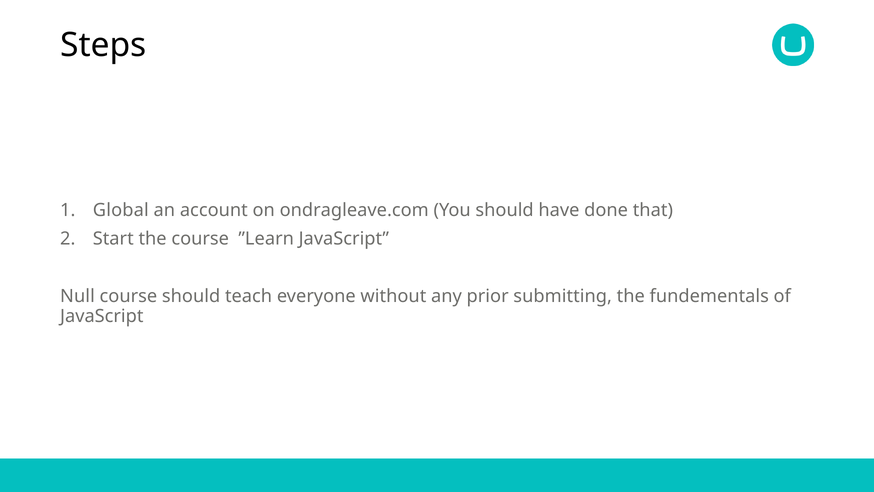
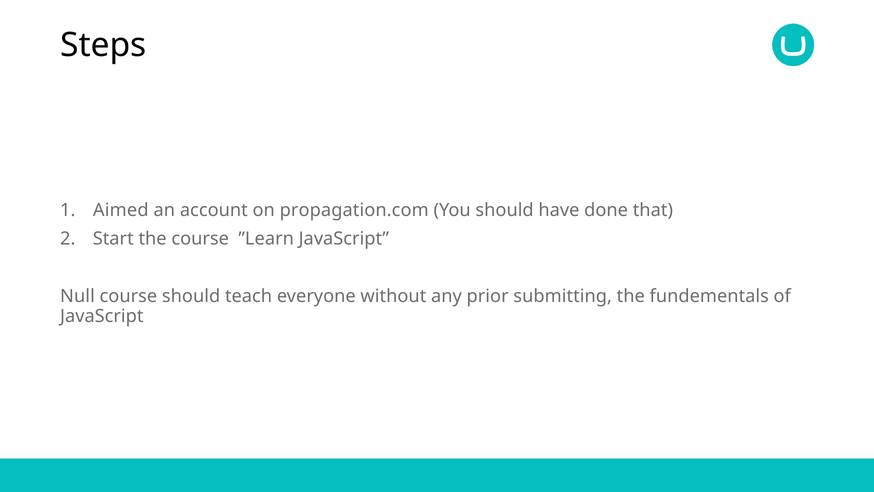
Global: Global -> Aimed (121, 210)
ondragleave.com: ondragleave.com -> propagation.com (354, 210)
